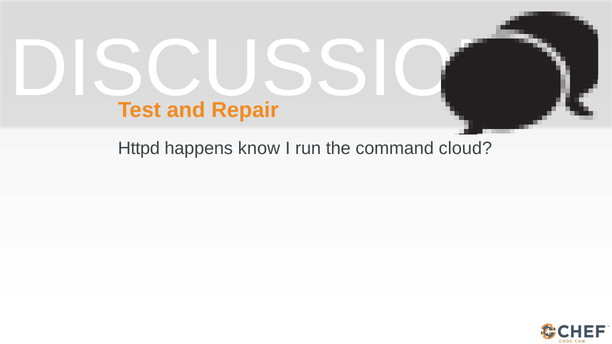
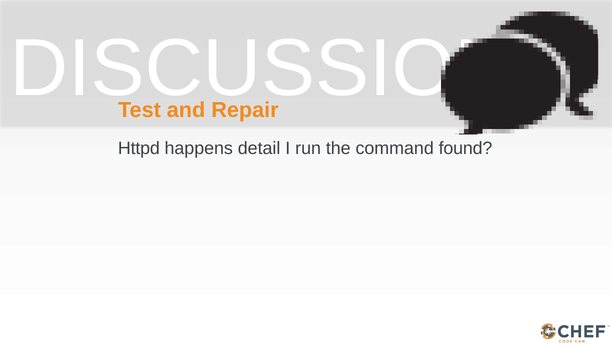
know: know -> detail (259, 149)
cloud: cloud -> found (466, 149)
